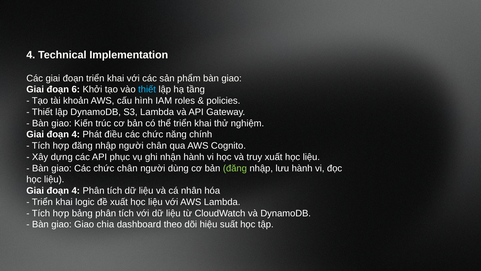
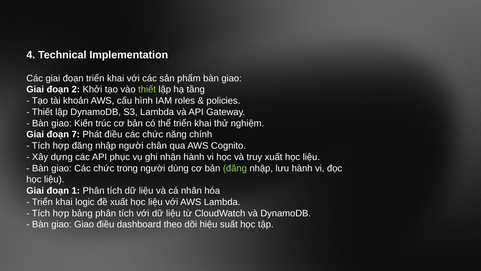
6: 6 -> 2 (76, 89)
thiết colour: light blue -> light green (147, 89)
4: 4 -> 7 (76, 134)
chức chân: chân -> trong (127, 168)
4: 4 -> 1 (76, 190)
Giao chia: chia -> điều (105, 224)
